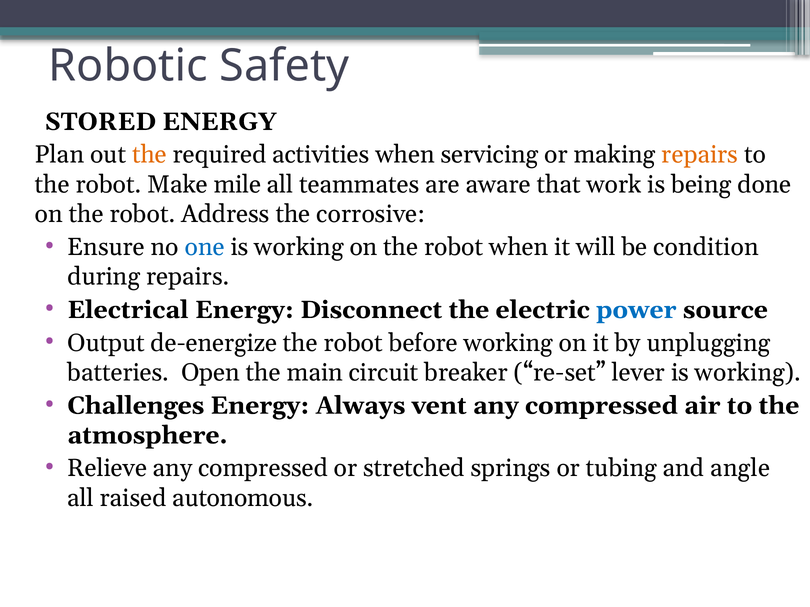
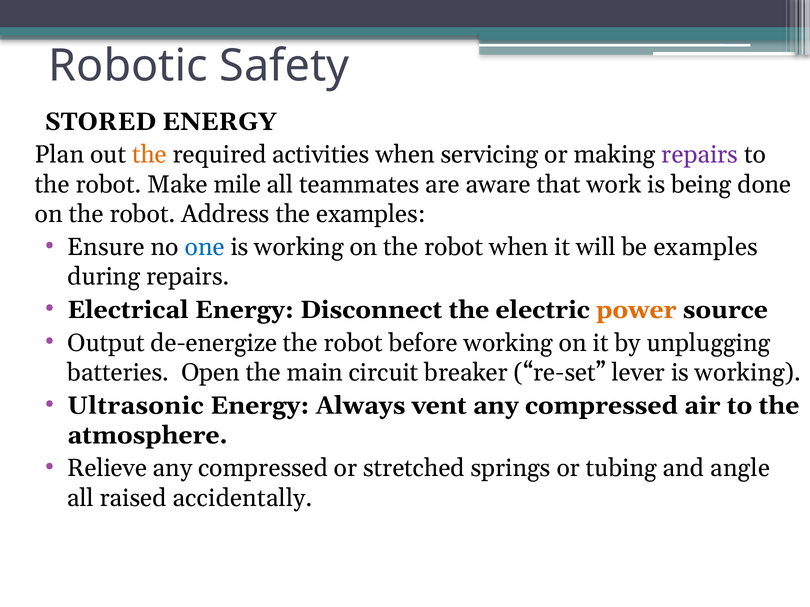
repairs colour: orange -> purple (700, 155)
the corrosive: corrosive -> examples (371, 214)
be condition: condition -> examples (706, 247)
power colour: blue -> orange (636, 310)
Challenges: Challenges -> Ultrasonic (136, 406)
autonomous: autonomous -> accidentally (243, 498)
